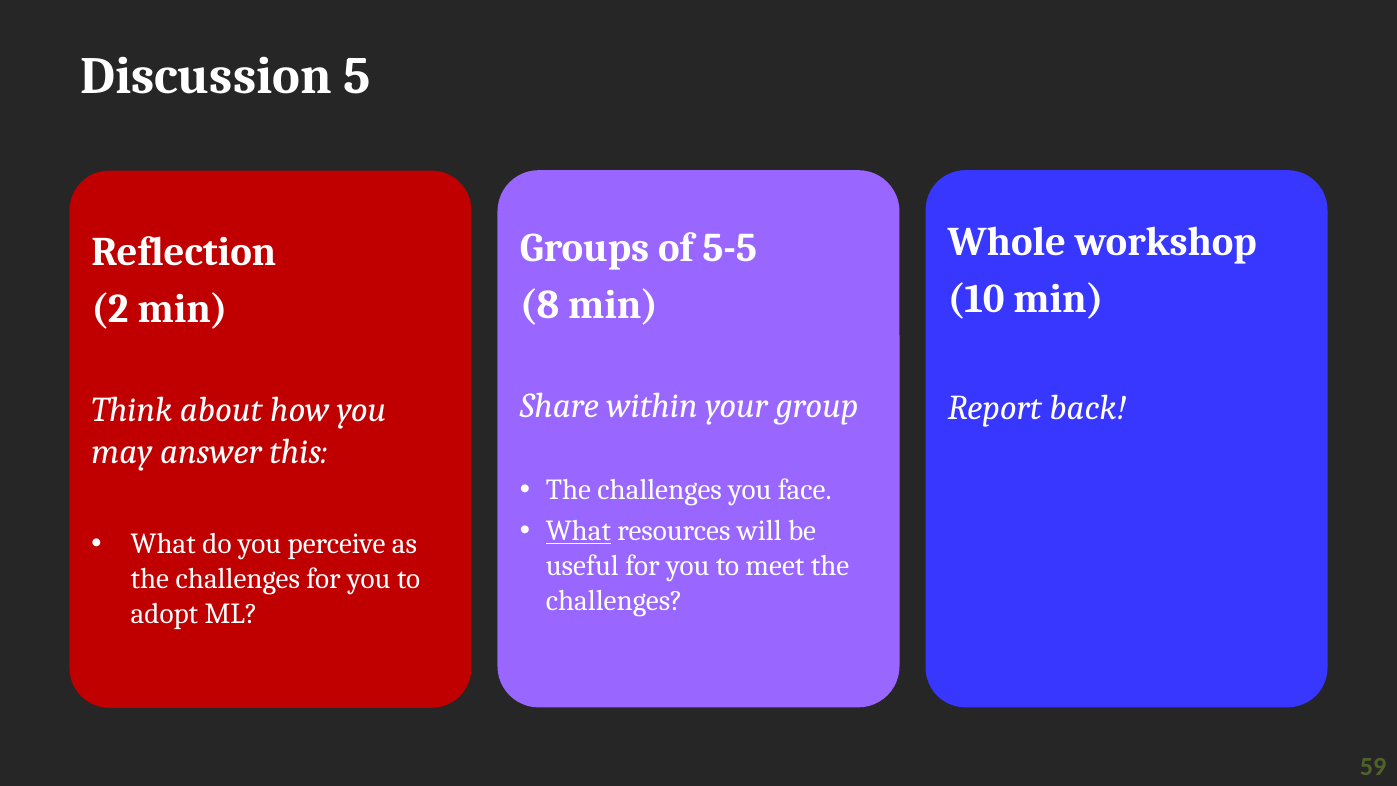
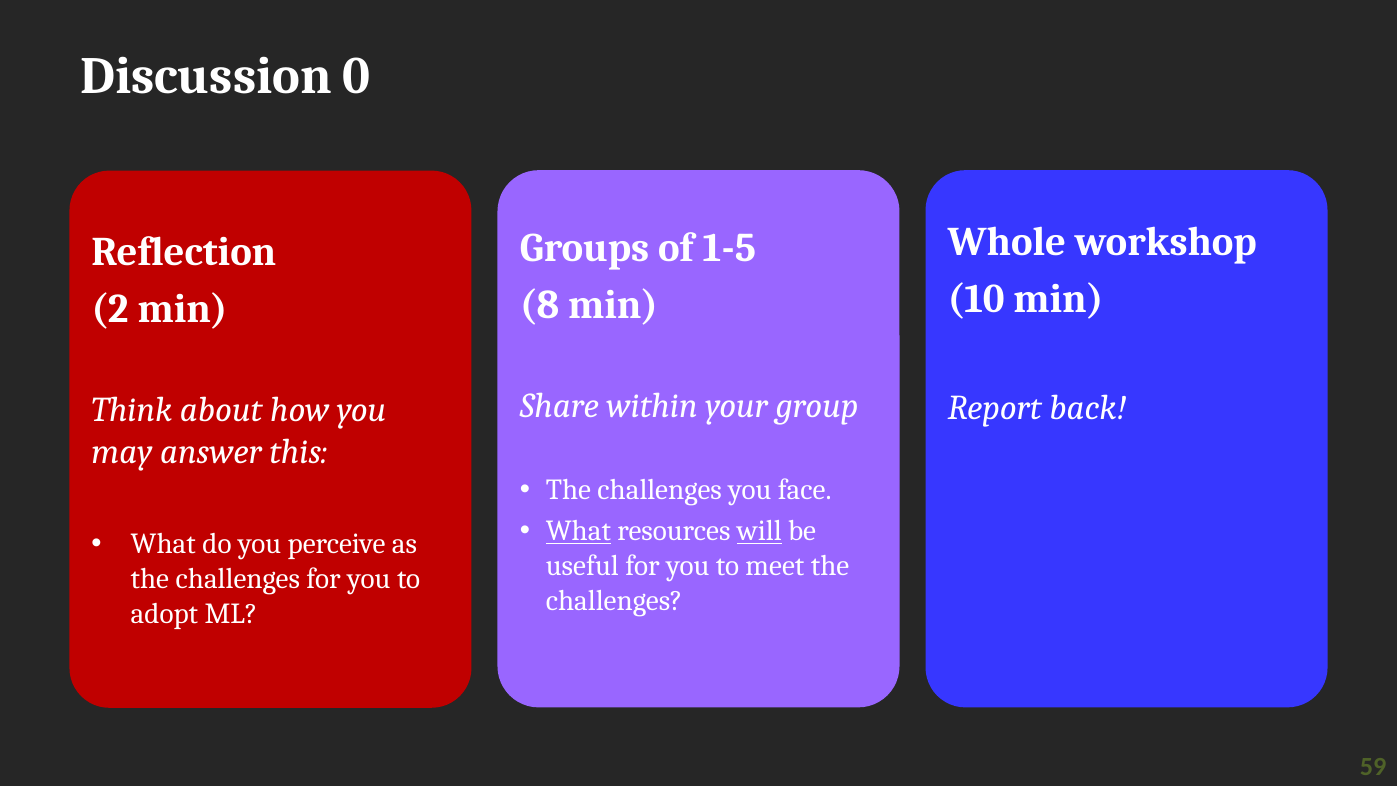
5: 5 -> 0 (357, 76)
5-5: 5-5 -> 1-5 (729, 248)
will underline: none -> present (759, 531)
